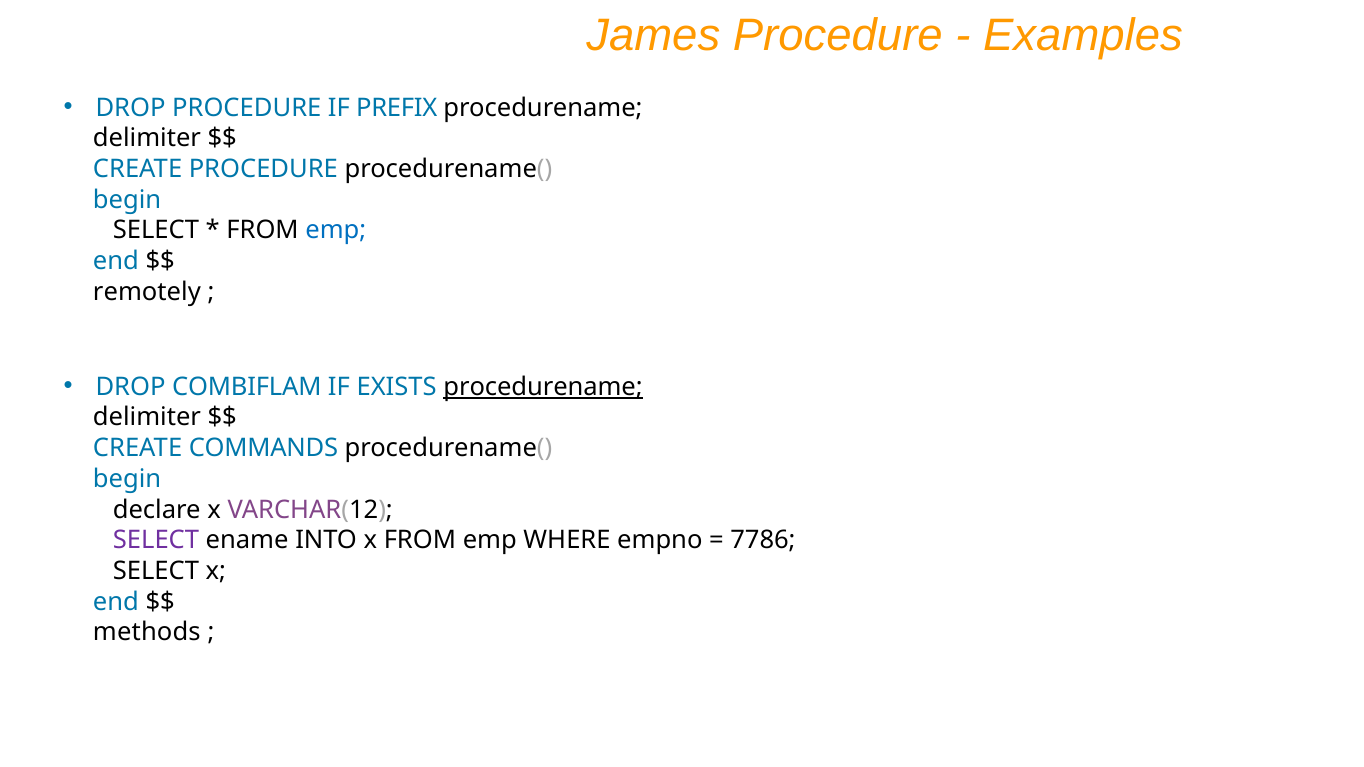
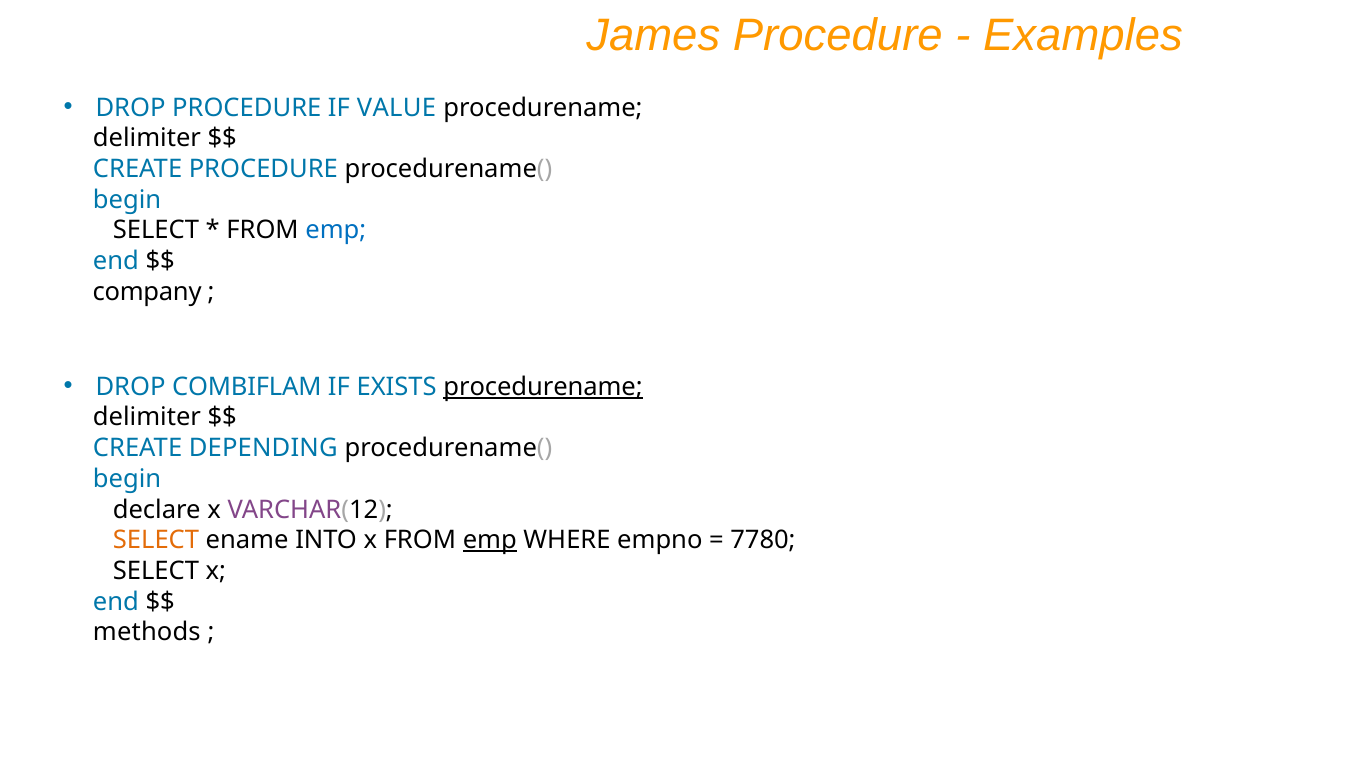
PREFIX: PREFIX -> VALUE (396, 108)
remotely: remotely -> company (147, 292)
COMMANDS: COMMANDS -> DEPENDING (263, 448)
SELECT colour: purple -> orange (156, 540)
emp underline: none -> present (490, 540)
7786: 7786 -> 7780 (763, 540)
